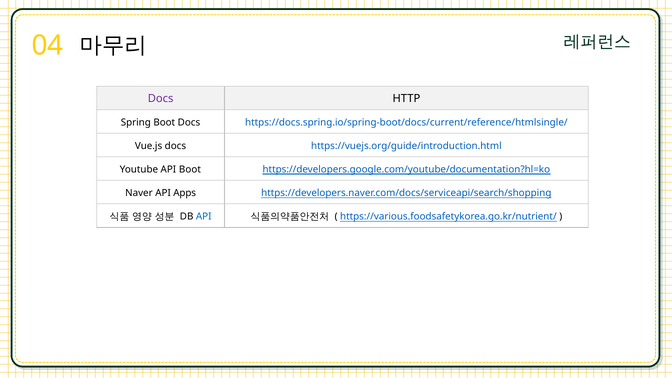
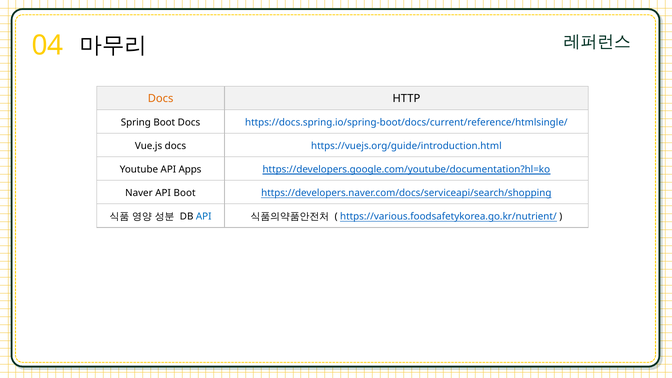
Docs colour: purple -> orange (161, 99)
API Boot: Boot -> Apps (190, 169)
API Apps: Apps -> Boot (185, 193)
